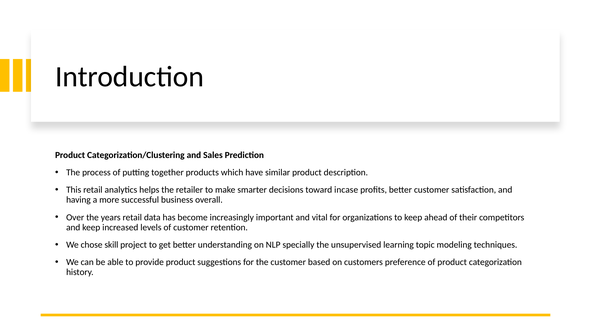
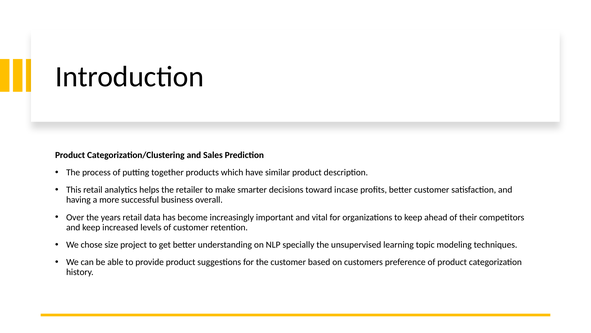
skill: skill -> size (111, 244)
